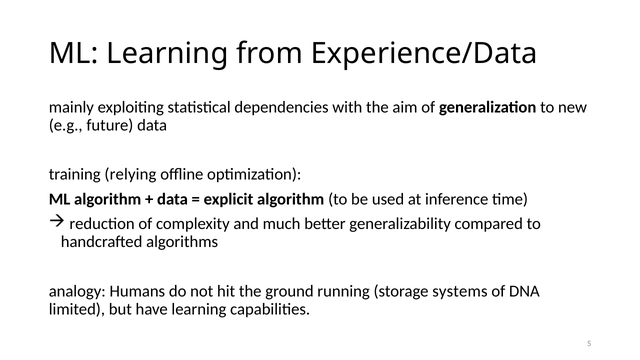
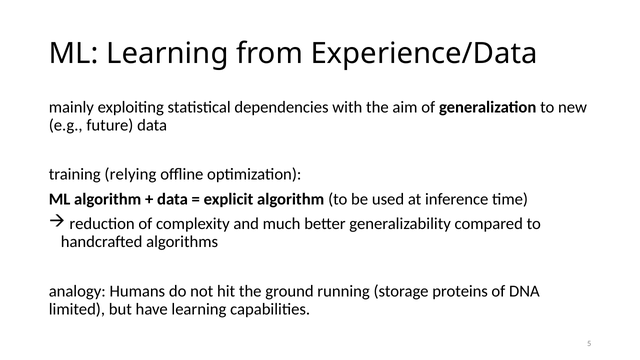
systems: systems -> proteins (460, 291)
